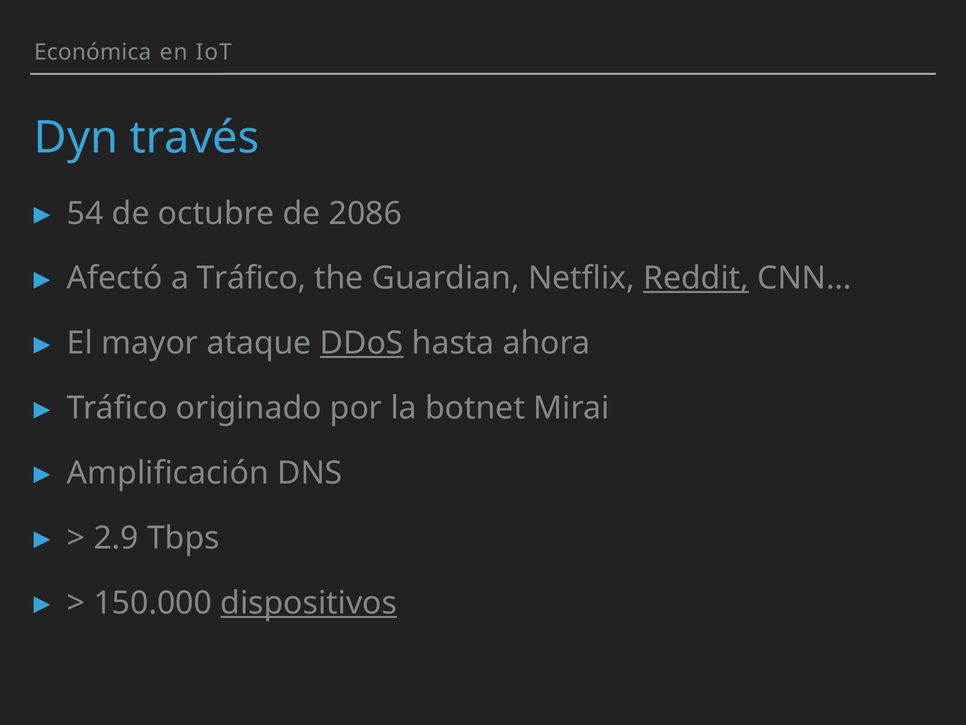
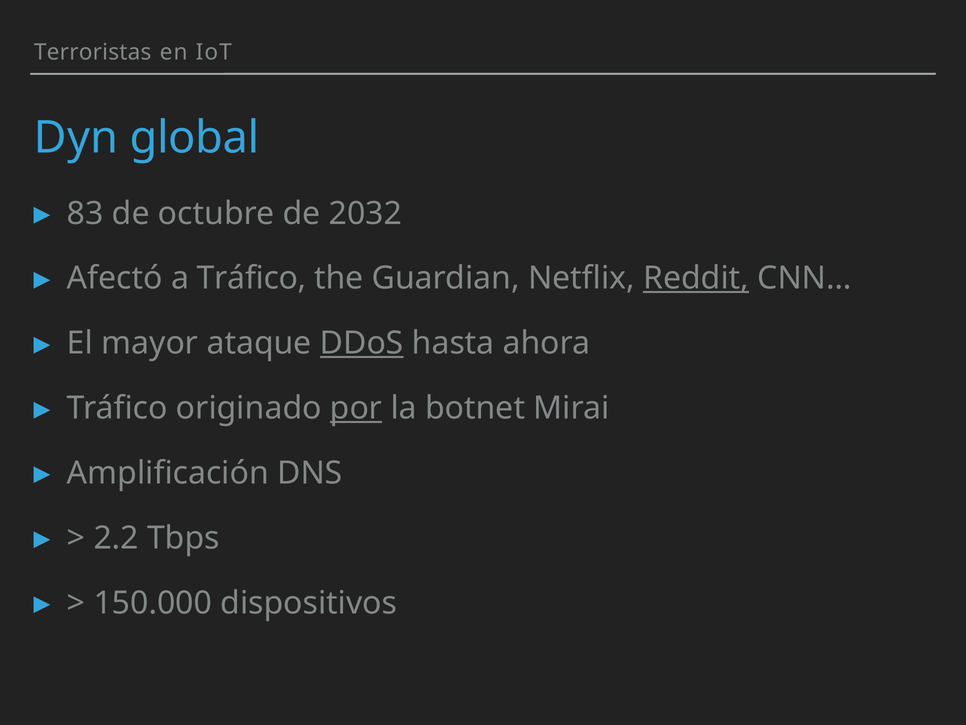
Económica: Económica -> Terroristas (93, 52)
través: través -> global (195, 138)
54: 54 -> 83 (85, 213)
2086: 2086 -> 2032 (365, 213)
por underline: none -> present (356, 408)
2.9: 2.9 -> 2.2 (116, 538)
dispositivos underline: present -> none (309, 603)
